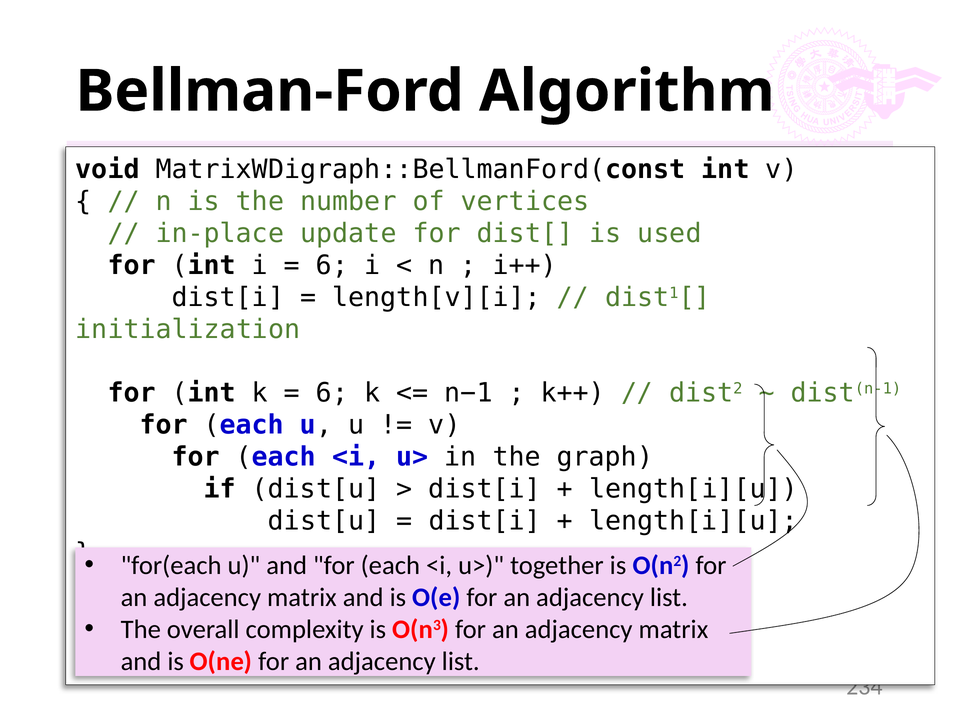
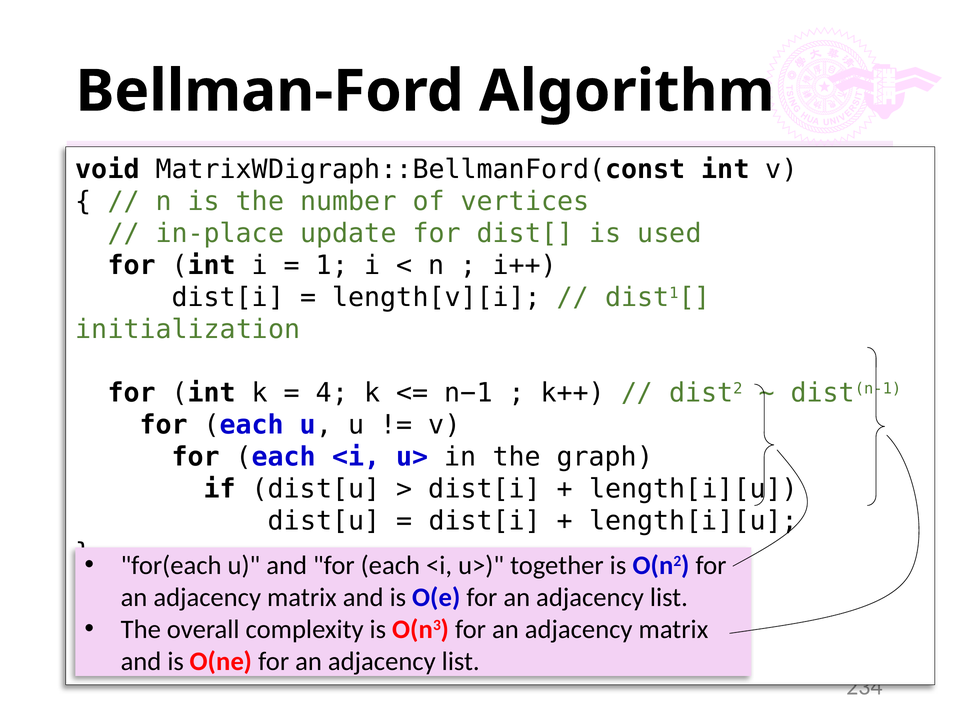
6: 6 -> 1 (332, 265)
6: 6 -> 4 (332, 393)
